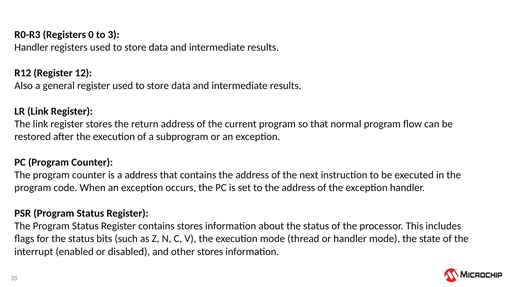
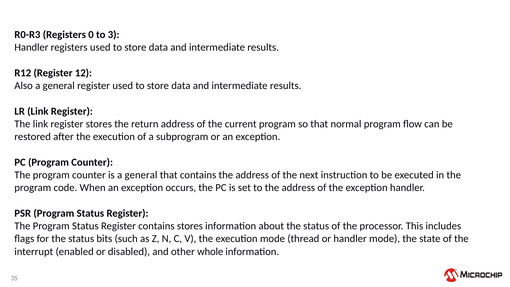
is a address: address -> general (141, 175)
other stores: stores -> whole (210, 252)
